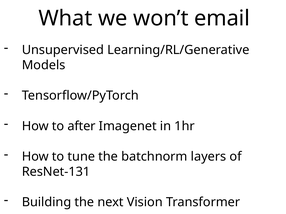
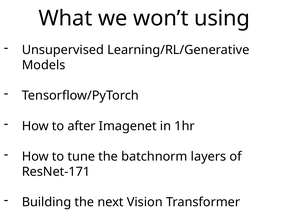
email: email -> using (222, 18)
ResNet-131: ResNet-131 -> ResNet-171 (56, 172)
